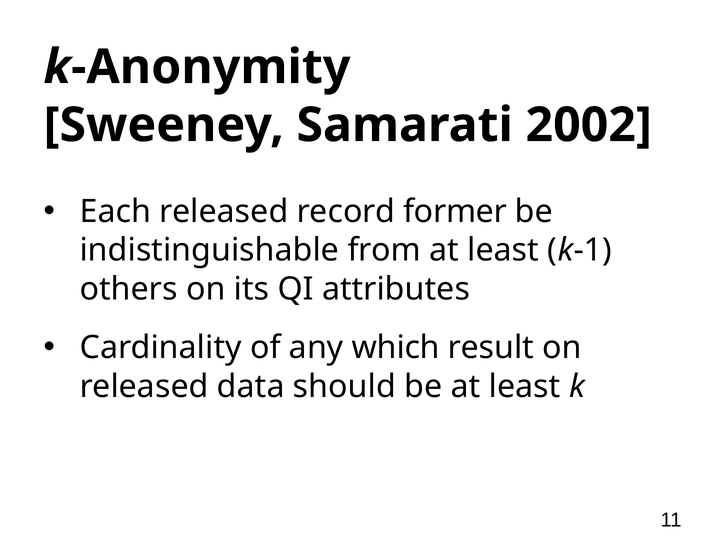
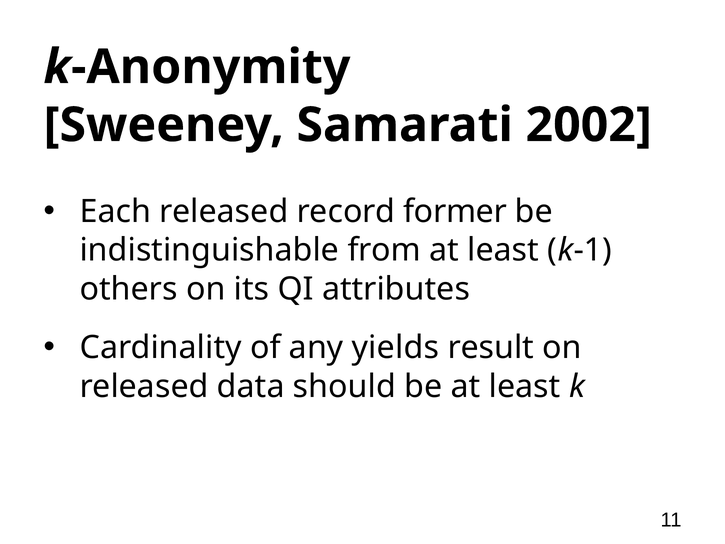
which: which -> yields (396, 348)
